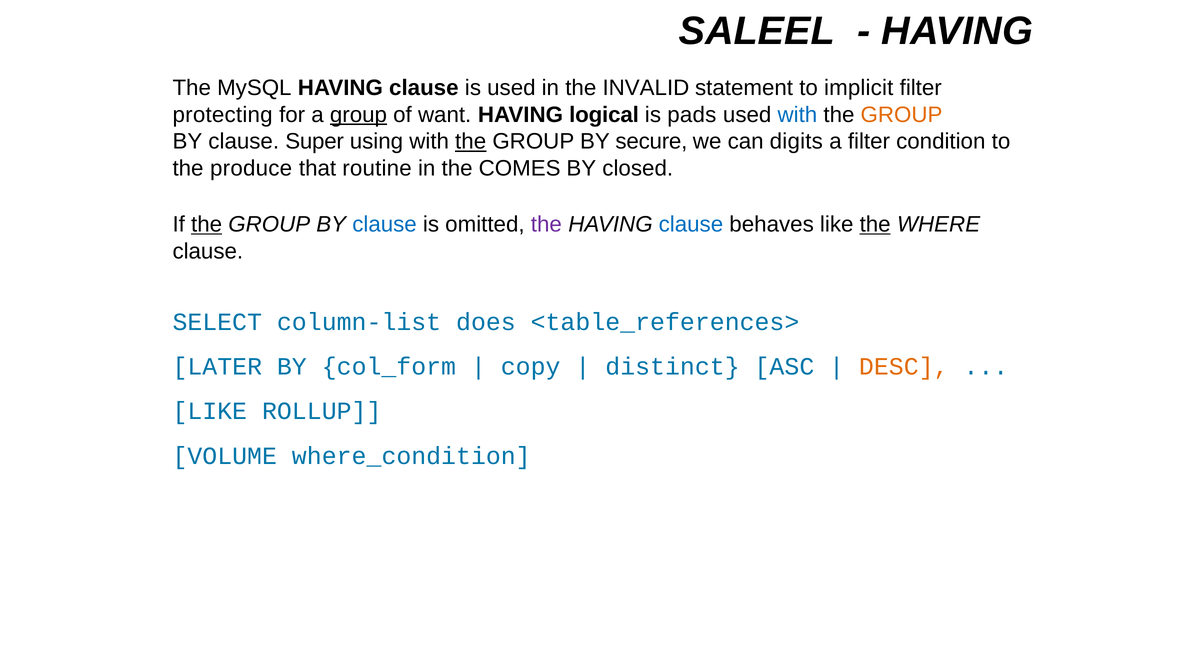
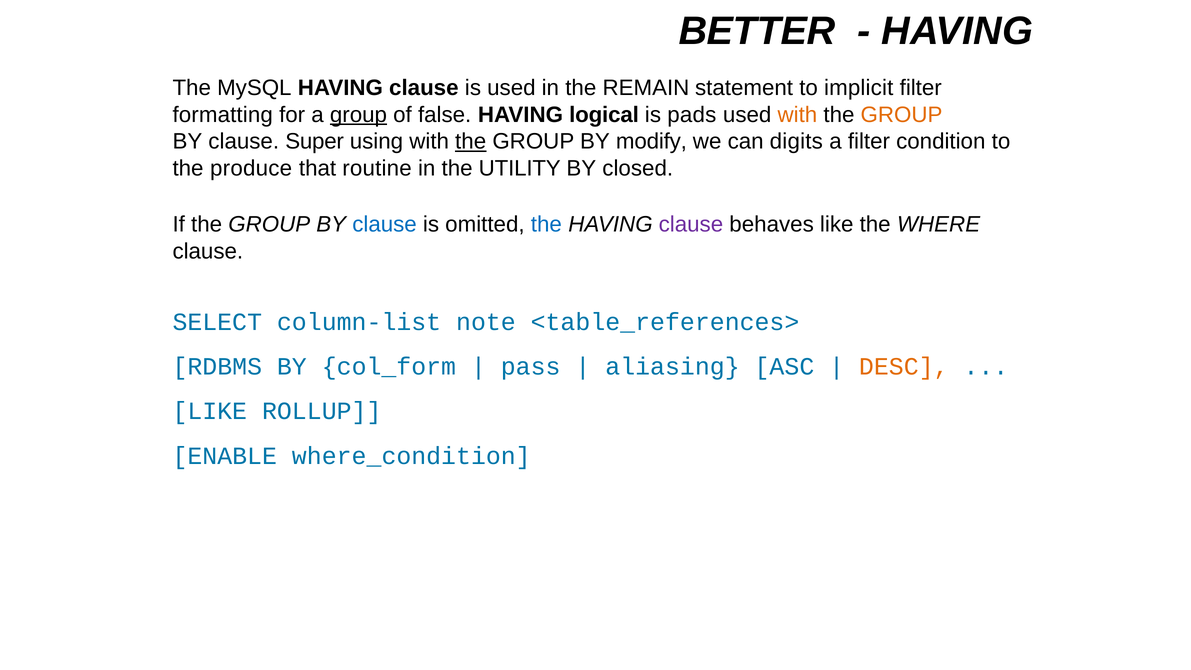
SALEEL: SALEEL -> BETTER (757, 31)
INVALID: INVALID -> REMAIN (646, 88)
protecting: protecting -> formatting (223, 115)
want: want -> false (445, 115)
with colour: blue -> orange (797, 115)
secure: secure -> modify (651, 142)
COMES: COMES -> UTILITY (520, 168)
the underline: present -> none (207, 224)
the colour: purple -> blue (546, 224)
clause colour: blue -> purple (691, 224)
the underline: present -> none (875, 224)
does: does -> note (486, 322)
LATER: LATER -> RDBMS (217, 367)
copy: copy -> pass (531, 367)
distinct: distinct -> aliasing (672, 367)
VOLUME: VOLUME -> ENABLE (225, 456)
